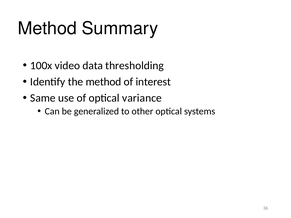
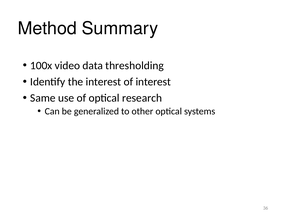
the method: method -> interest (103, 82)
variance: variance -> research (142, 98)
